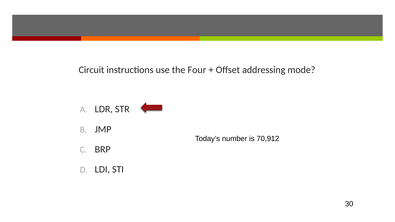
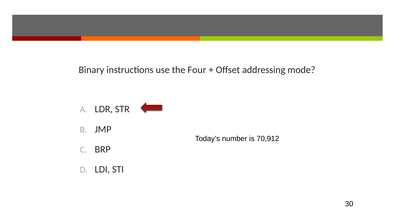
Circuit: Circuit -> Binary (91, 70)
